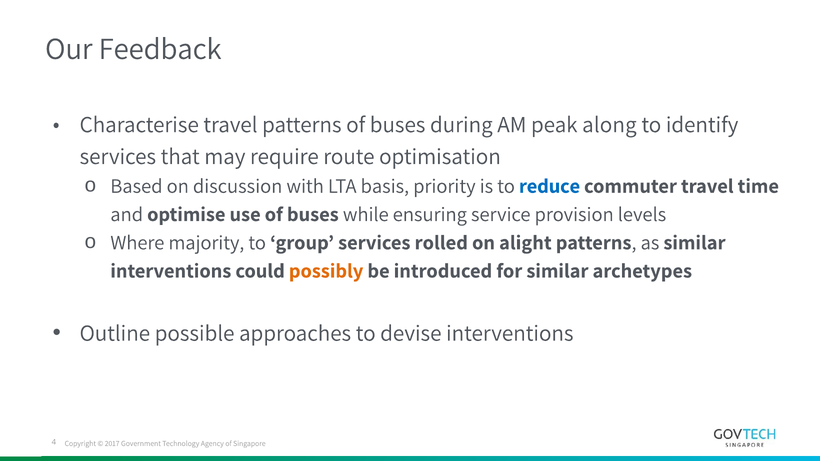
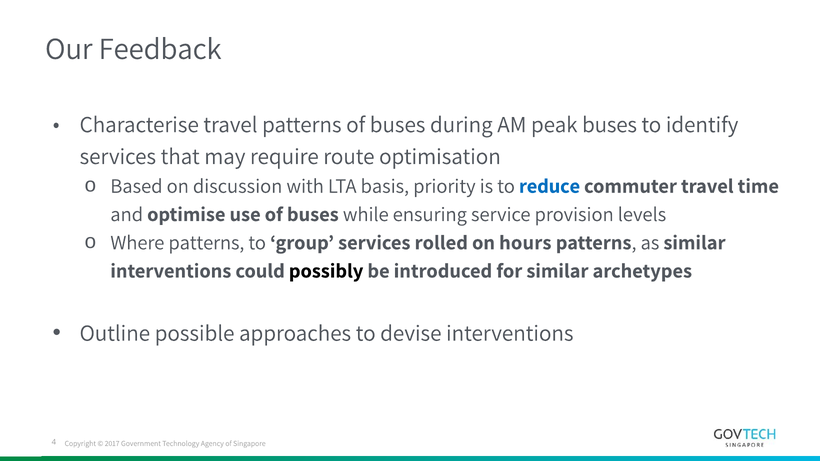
peak along: along -> buses (610, 125)
Where majority: majority -> patterns (206, 243)
alight: alight -> hours (525, 243)
possibly colour: orange -> black (326, 271)
